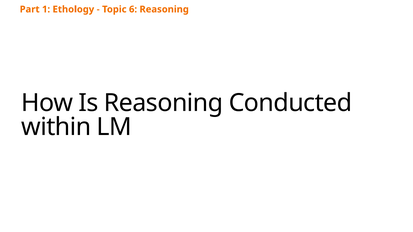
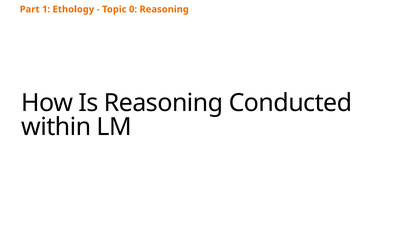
6: 6 -> 0 (133, 9)
